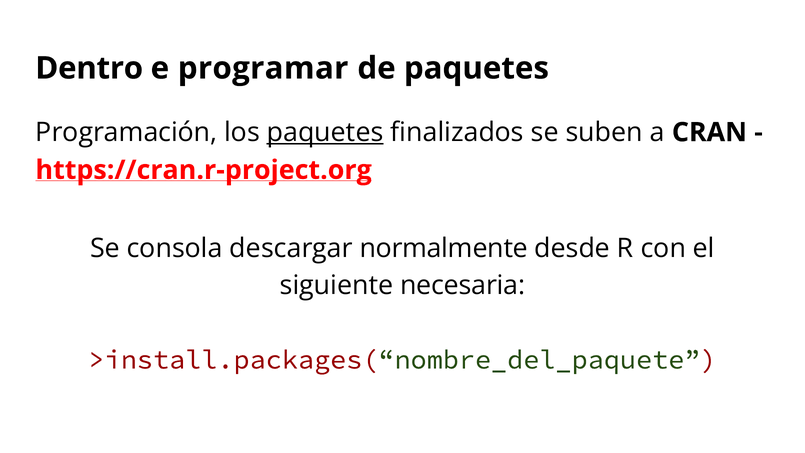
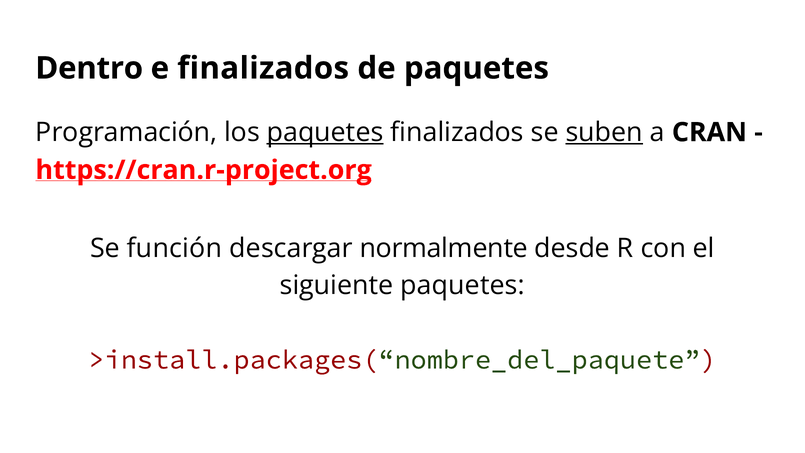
e programar: programar -> finalizados (263, 68)
suben underline: none -> present (604, 132)
consola: consola -> función (174, 248)
siguiente necesaria: necesaria -> paquetes (463, 285)
